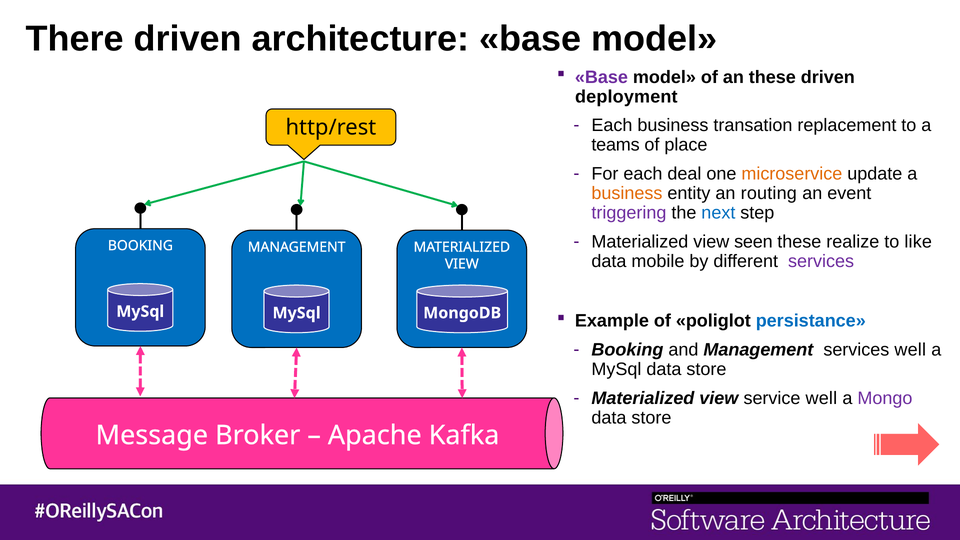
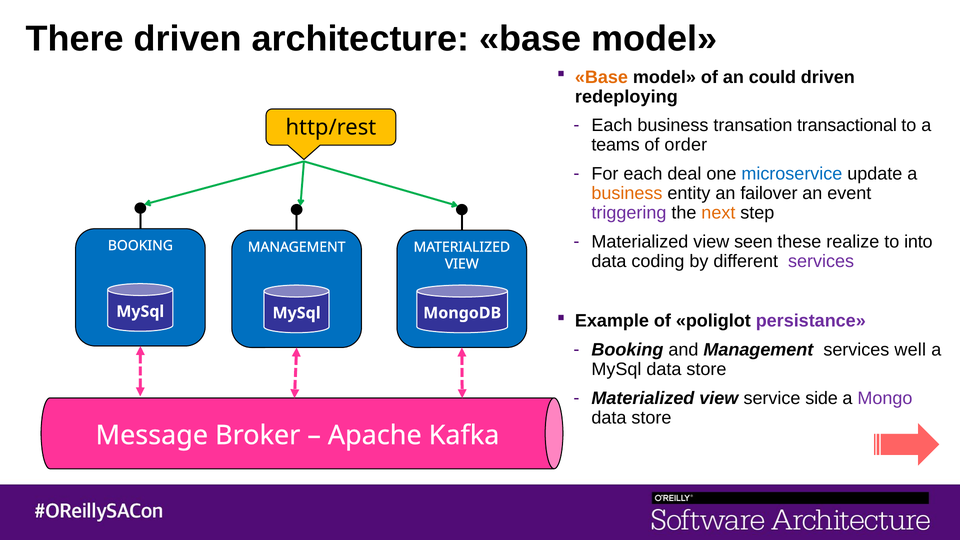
Base colour: purple -> orange (601, 77)
an these: these -> could (772, 77)
deployment: deployment -> redeploying (626, 97)
replacement: replacement -> transactional (847, 126)
place: place -> order (686, 145)
microservice colour: orange -> blue (792, 174)
routing: routing -> failover (769, 193)
next colour: blue -> orange (718, 213)
like: like -> into (918, 242)
mobile: mobile -> coding (658, 261)
persistance colour: blue -> purple (811, 321)
service well: well -> side (822, 398)
